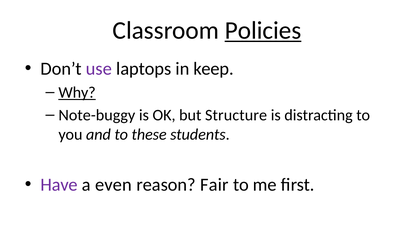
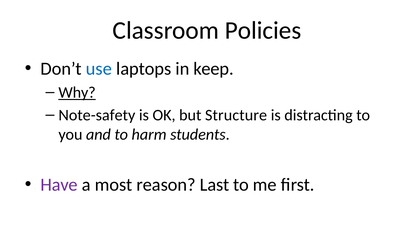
Policies underline: present -> none (263, 30)
use colour: purple -> blue (99, 69)
Note-buggy: Note-buggy -> Note-safety (97, 115)
these: these -> harm (149, 134)
even: even -> most (114, 185)
Fair: Fair -> Last (215, 185)
